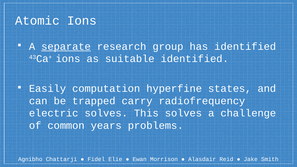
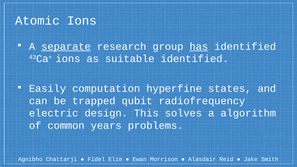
has underline: none -> present (199, 46)
carry: carry -> qubit (137, 101)
electric solves: solves -> design (106, 113)
challenge: challenge -> algorithm (248, 113)
